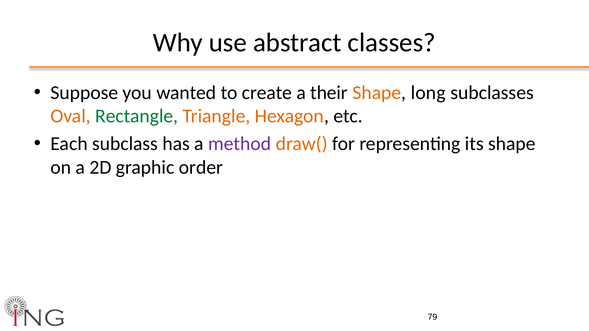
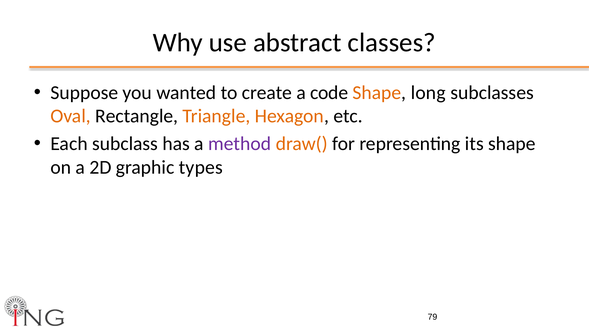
their: their -> code (329, 93)
Rectangle colour: green -> black (137, 116)
order: order -> types (201, 167)
